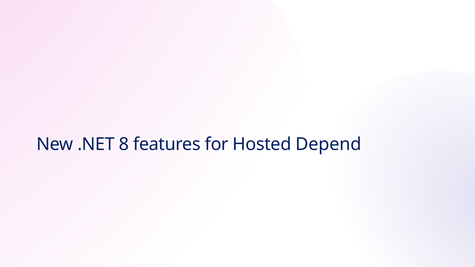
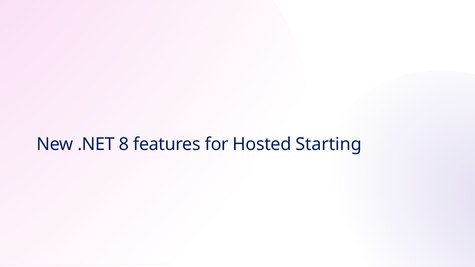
Depend: Depend -> Starting (329, 144)
